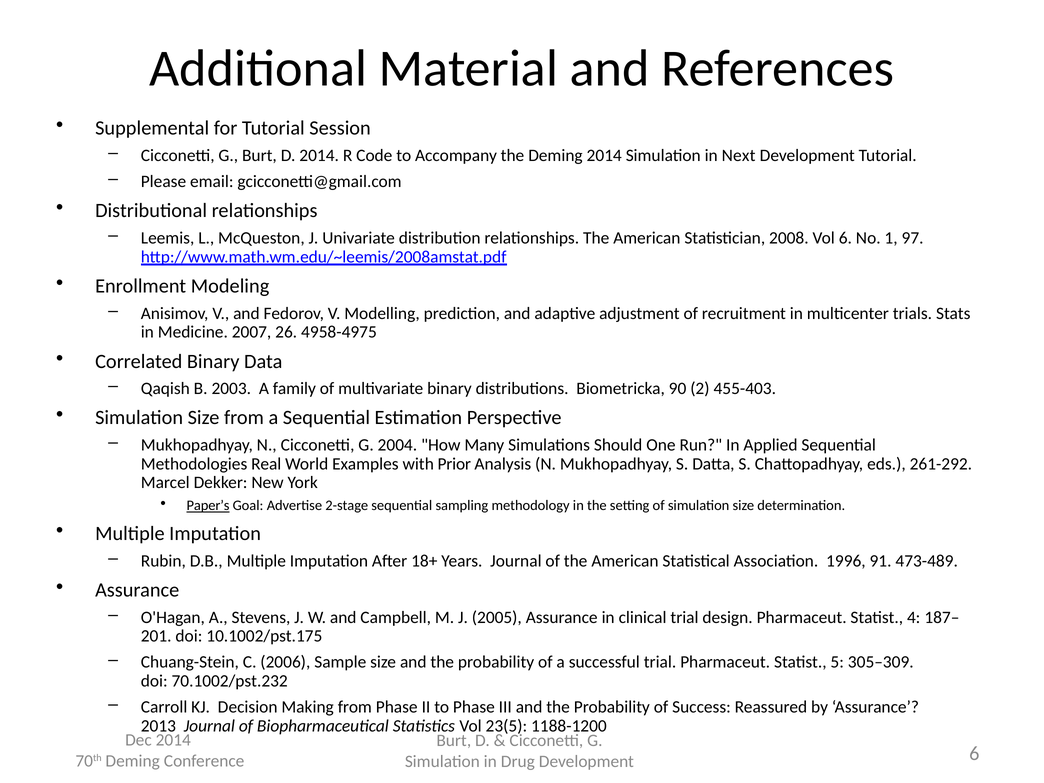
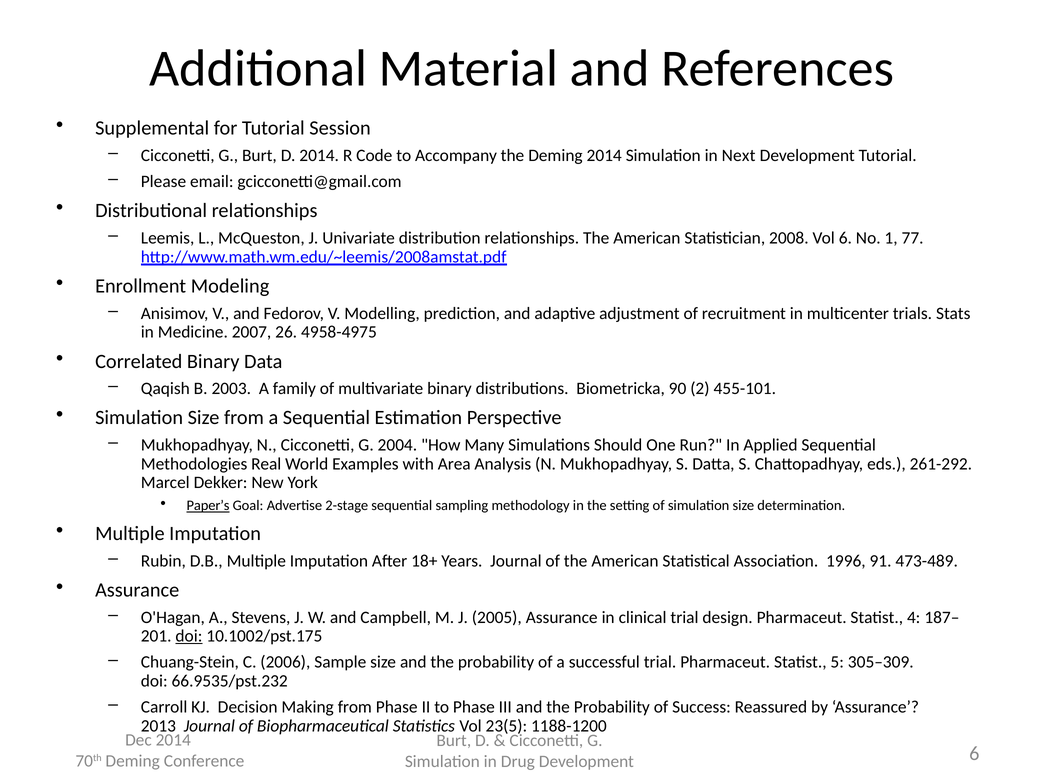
97: 97 -> 77 (913, 238)
455-403: 455-403 -> 455-101 (745, 389)
Prior: Prior -> Area (454, 464)
doi underline: none -> present (189, 636)
70.1002/pst.232: 70.1002/pst.232 -> 66.9535/pst.232 (230, 681)
